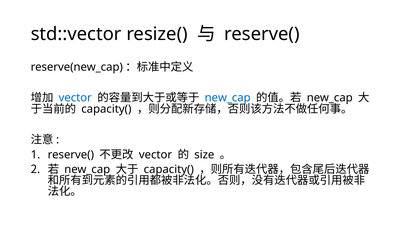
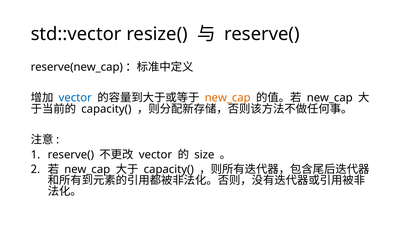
new_cap colour: blue -> orange (228, 98)
